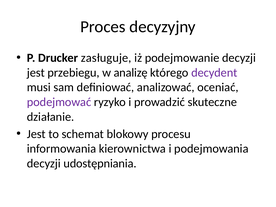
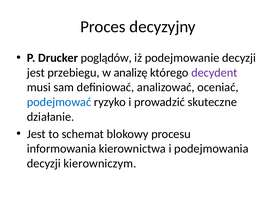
zasługuje: zasługuje -> poglądów (106, 58)
podejmować colour: purple -> blue (59, 102)
udostępniania: udostępniania -> kierowniczym (100, 163)
